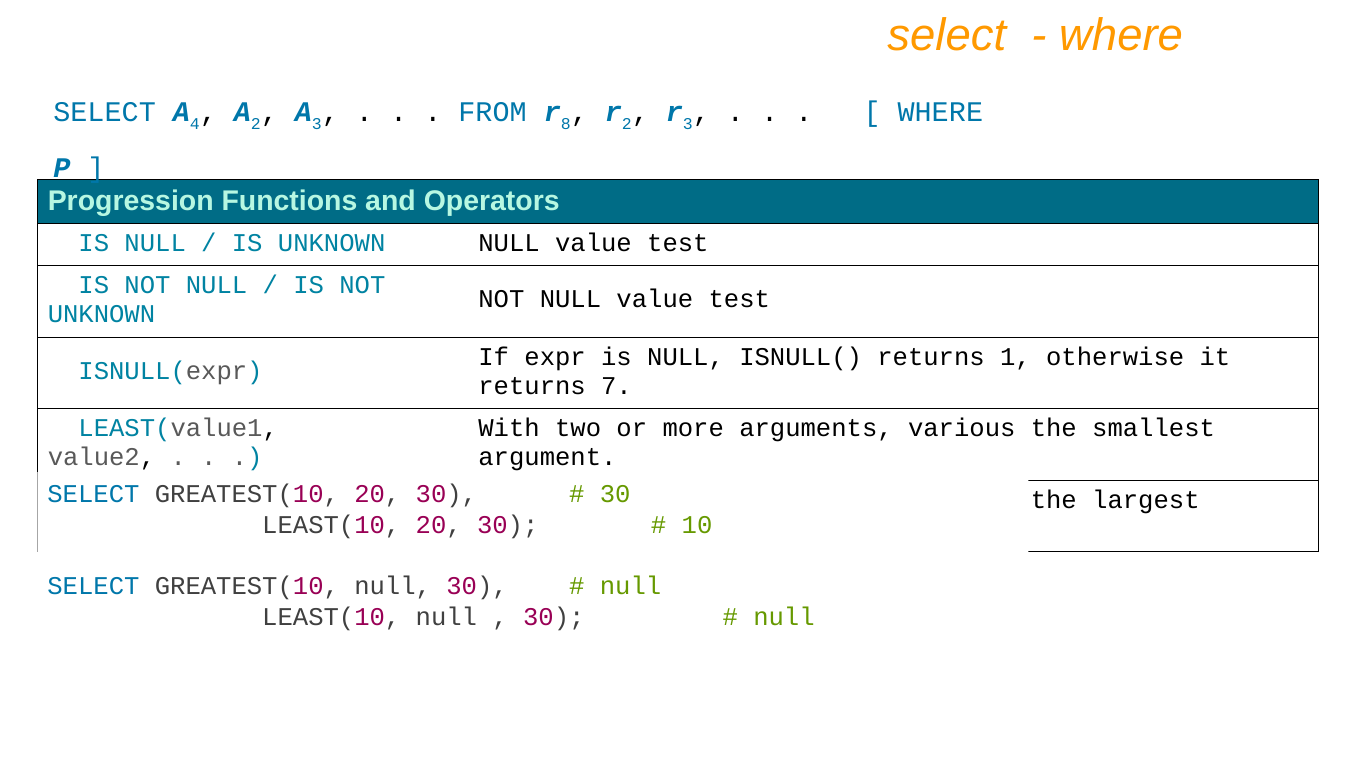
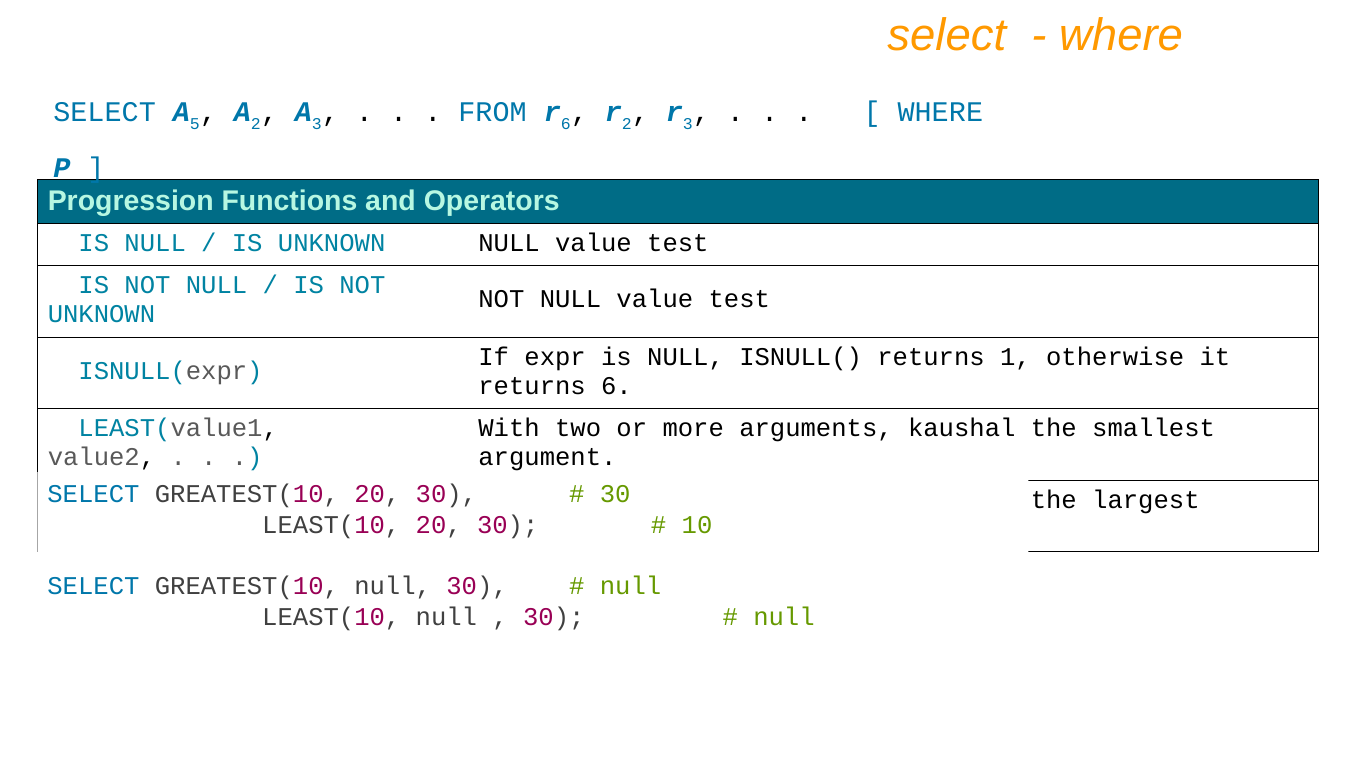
4: 4 -> 5 (195, 124)
8: 8 -> 6 (566, 124)
returns 7: 7 -> 6 (616, 386)
various: various -> kaushal (962, 428)
